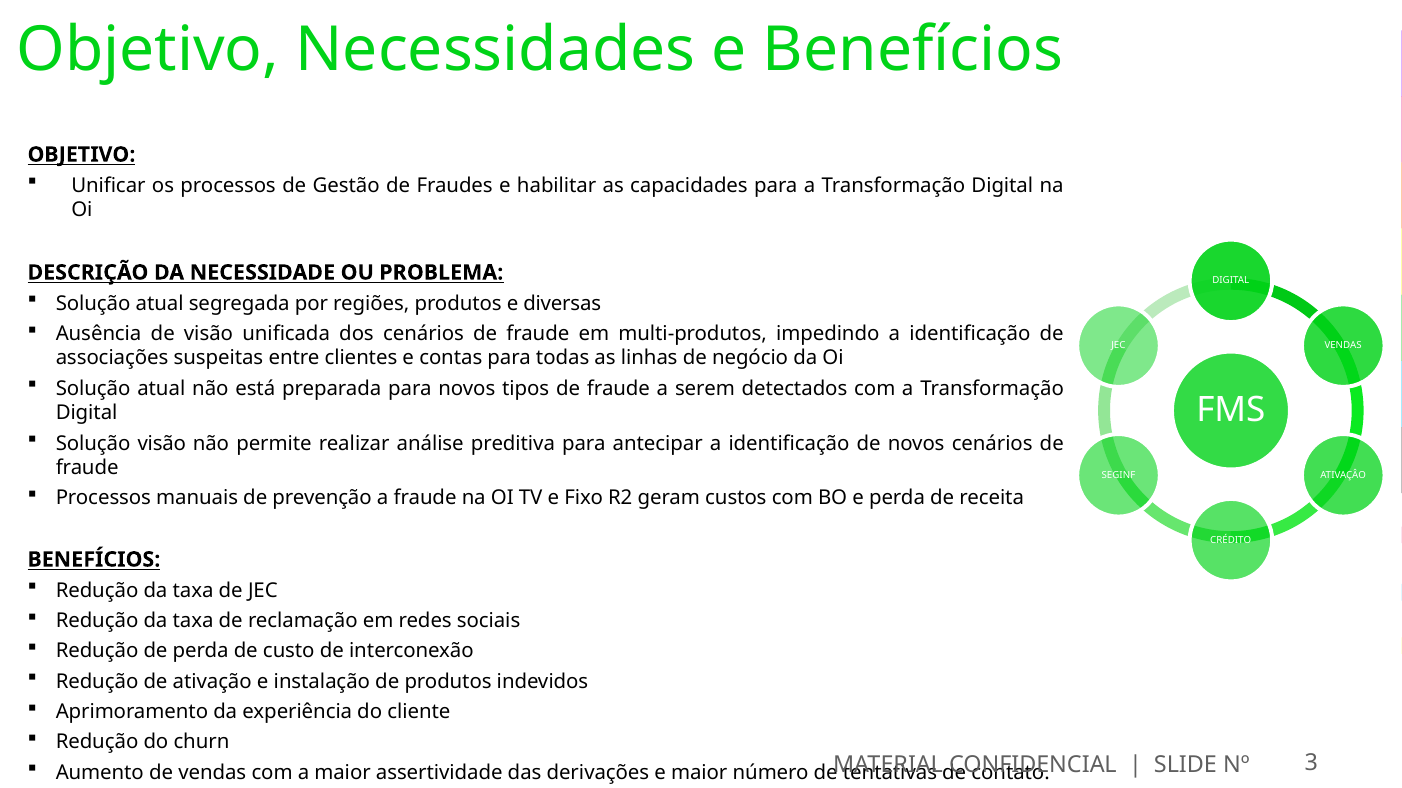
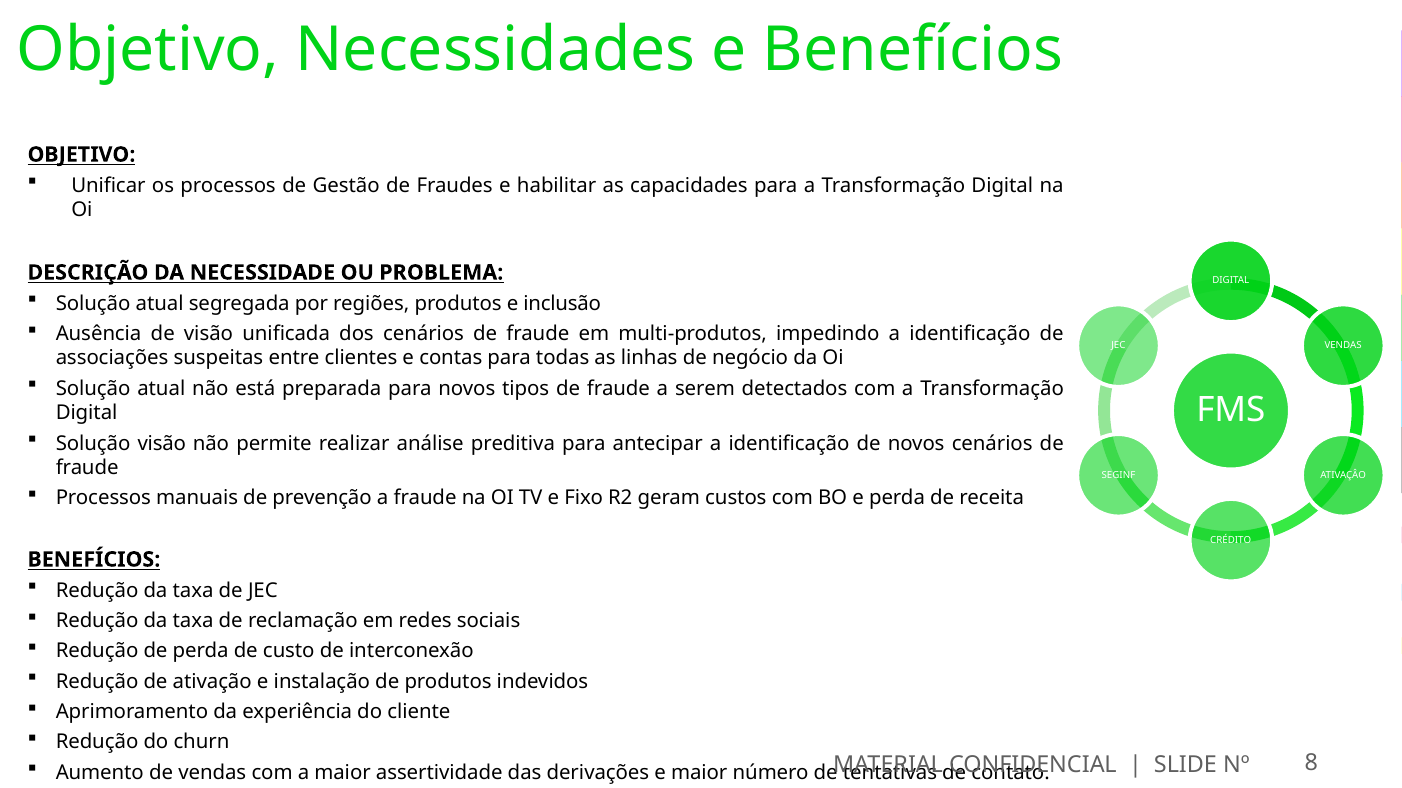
diversas: diversas -> inclusão (562, 304)
3: 3 -> 8 (1311, 764)
